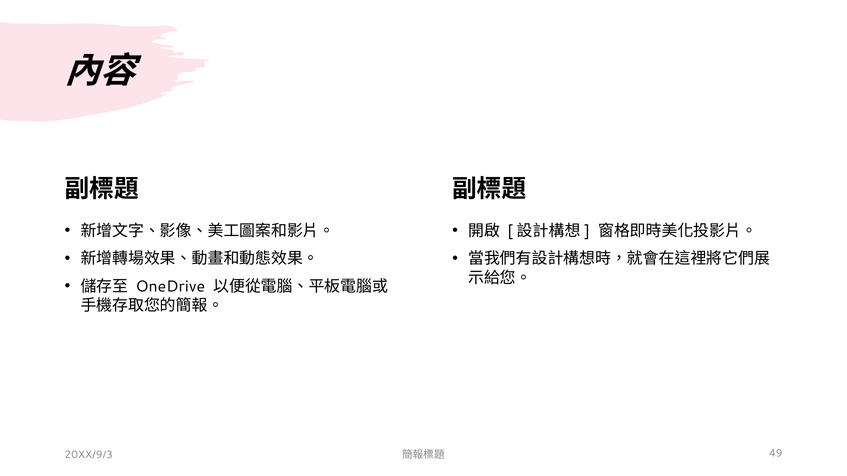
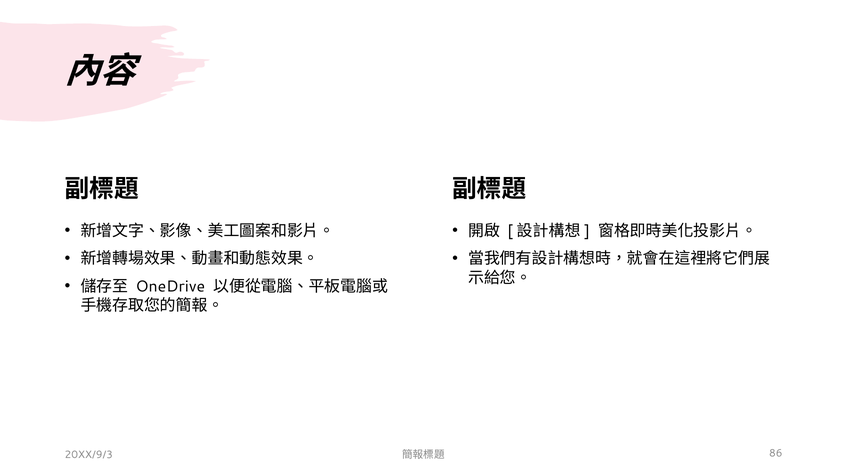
49: 49 -> 86 (776, 454)
